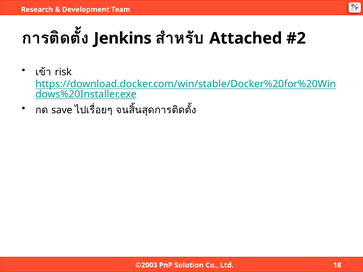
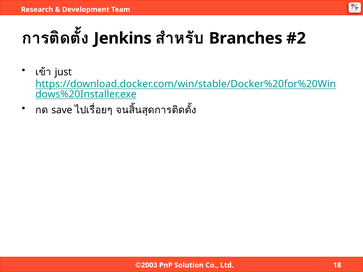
Attached: Attached -> Branches (246, 38)
risk: risk -> just (63, 72)
